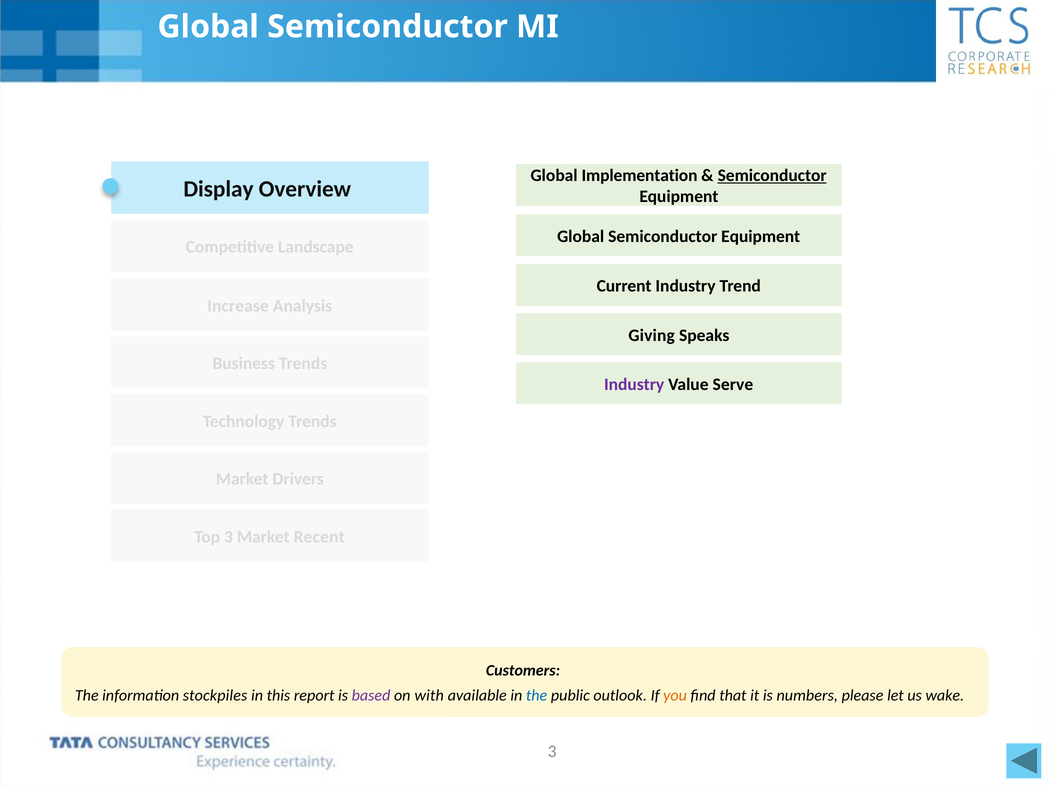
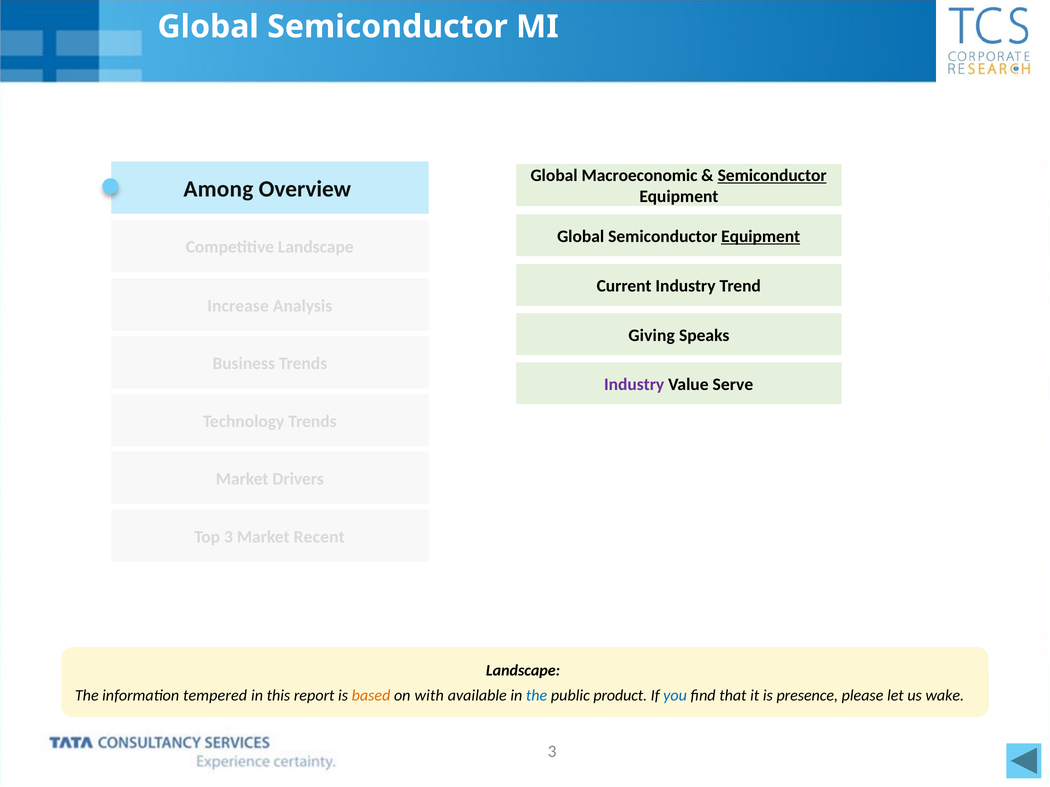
Implementation: Implementation -> Macroeconomic (640, 176)
Display: Display -> Among (218, 189)
Equipment underline: none -> present (761, 237)
Customers: Customers -> Landscape (523, 671)
stockpiles: stockpiles -> tempered (215, 696)
based colour: purple -> orange (371, 696)
outlook: outlook -> product (620, 696)
you colour: orange -> blue (675, 696)
numbers: numbers -> presence (807, 696)
